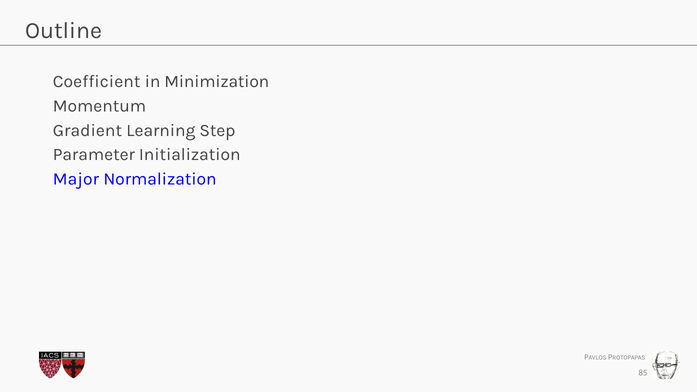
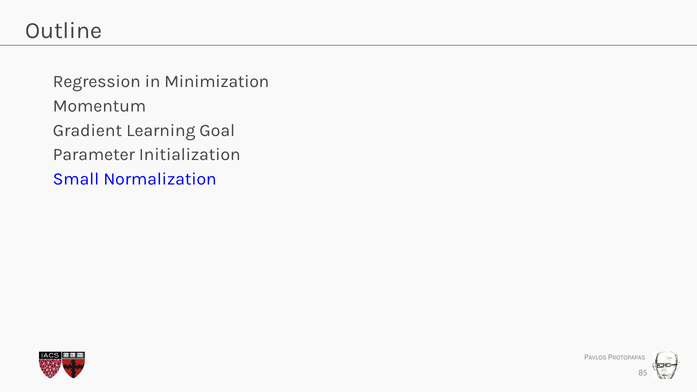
Coefficient: Coefficient -> Regression (97, 82)
Step: Step -> Goal (217, 130)
Major: Major -> Small (76, 179)
